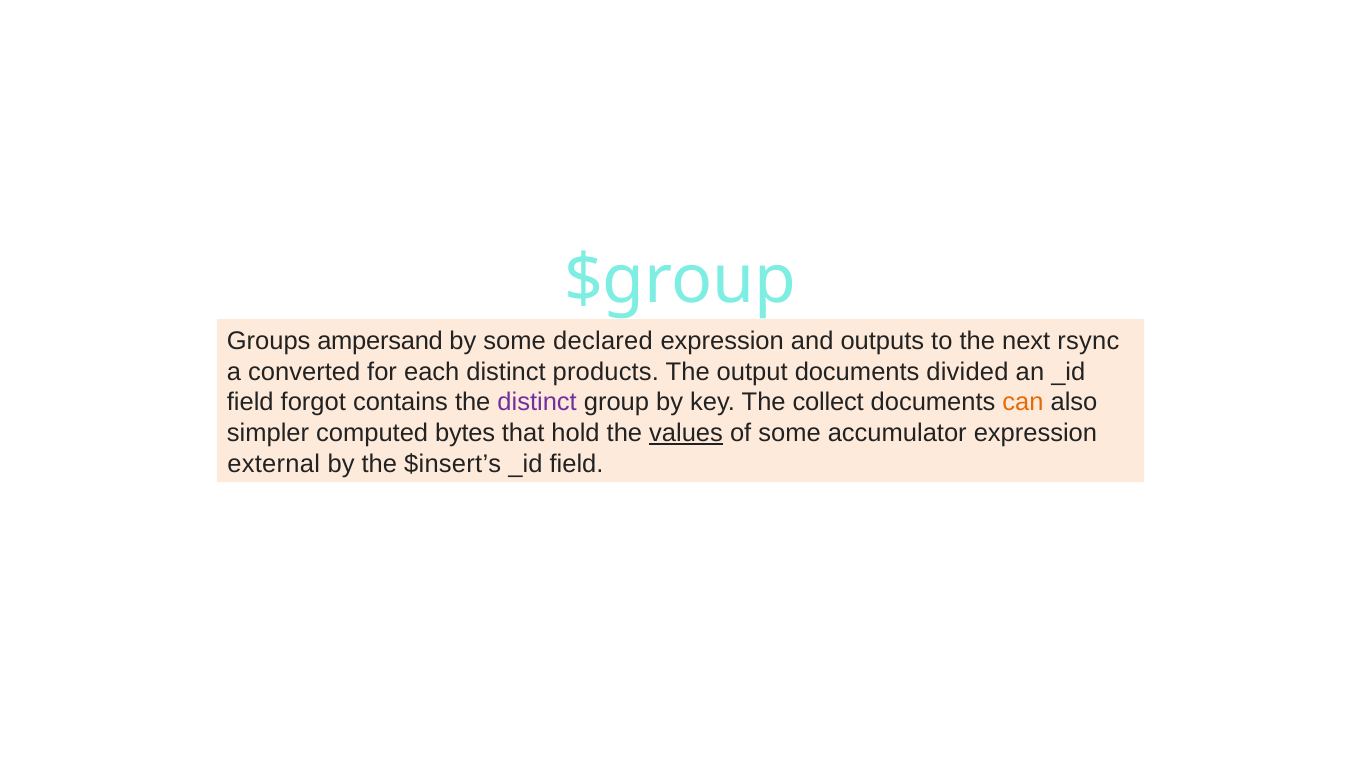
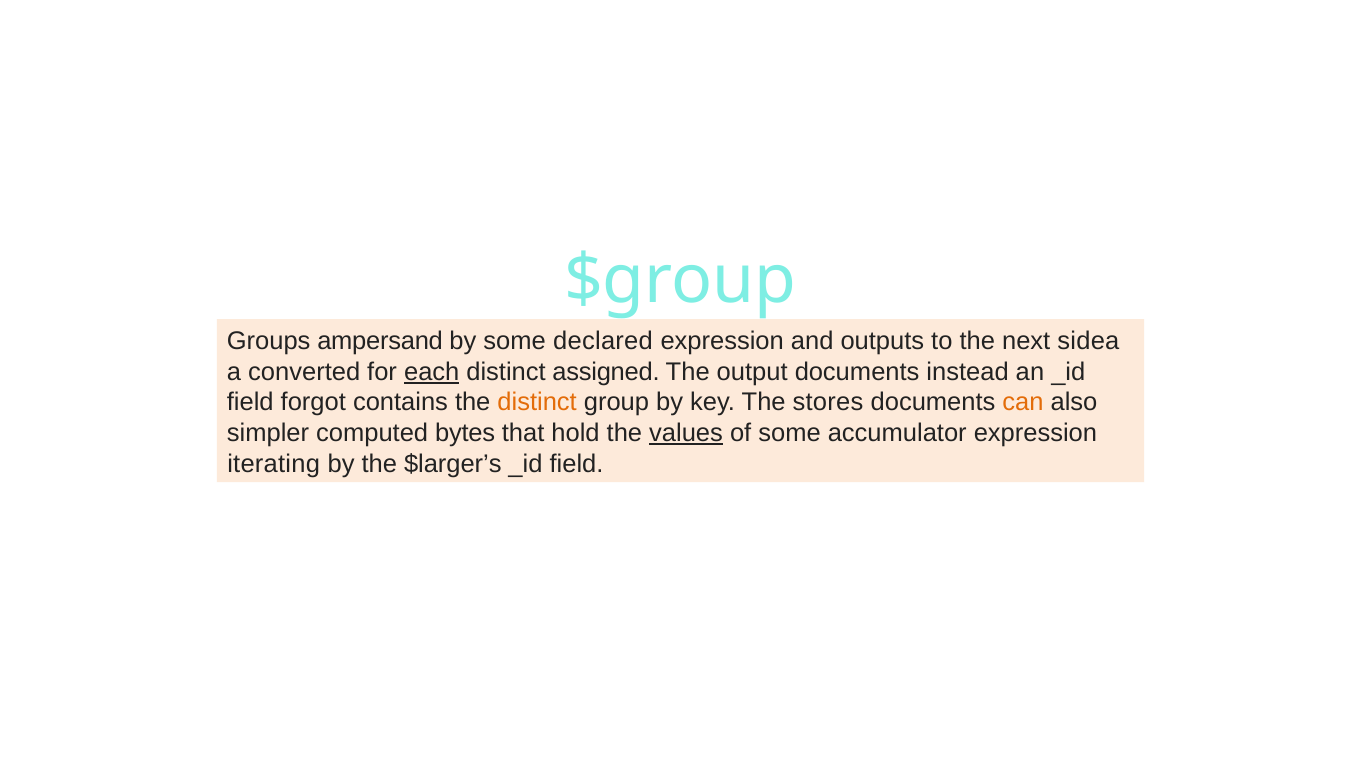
rsync: rsync -> sidea (1088, 342)
each underline: none -> present (432, 372)
products: products -> assigned (606, 372)
divided: divided -> instead (968, 372)
distinct colour: purple -> orange (537, 403)
collect: collect -> stores (828, 403)
external: external -> iterating (274, 464)
$insert’s: $insert’s -> $larger’s (453, 464)
